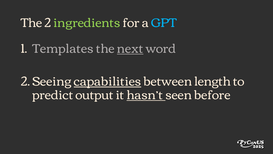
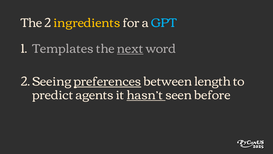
ingredients colour: light green -> yellow (87, 23)
capabilities: capabilities -> preferences (107, 81)
output: output -> agents (95, 95)
